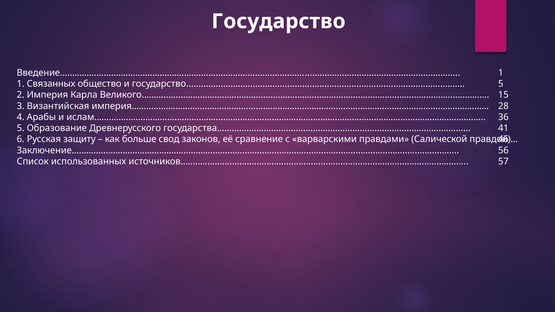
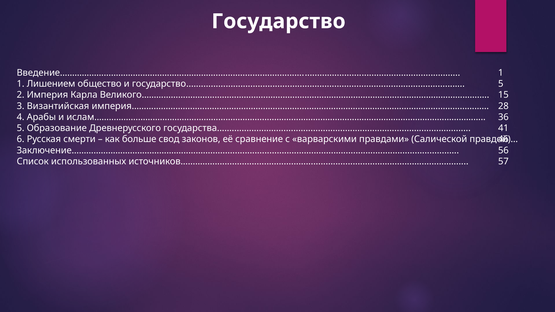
Связанных: Связанных -> Лишением (51, 84)
защиту: защиту -> смерти (79, 139)
